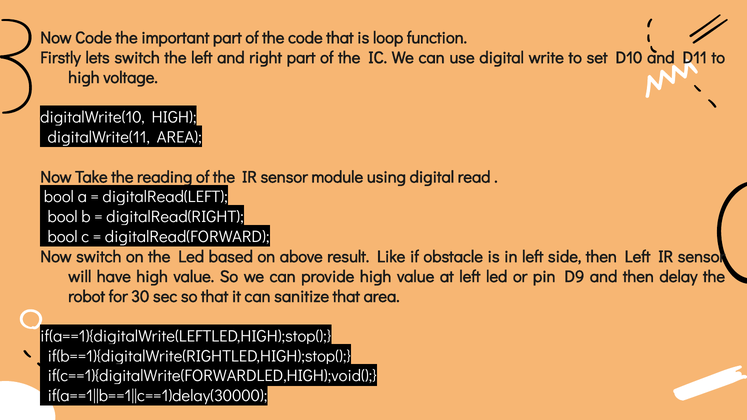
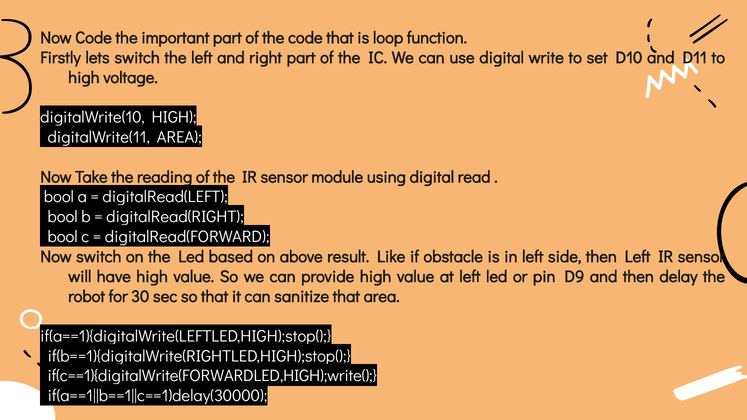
if(c==1){digitalWrite(FORWARDLED,HIGH);void(: if(c==1){digitalWrite(FORWARDLED,HIGH);void( -> if(c==1){digitalWrite(FORWARDLED,HIGH);write( (212, 376)
